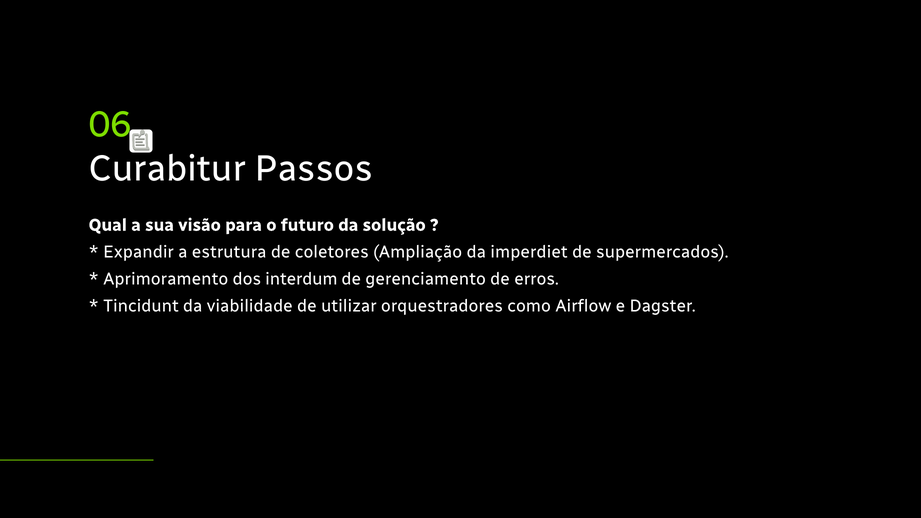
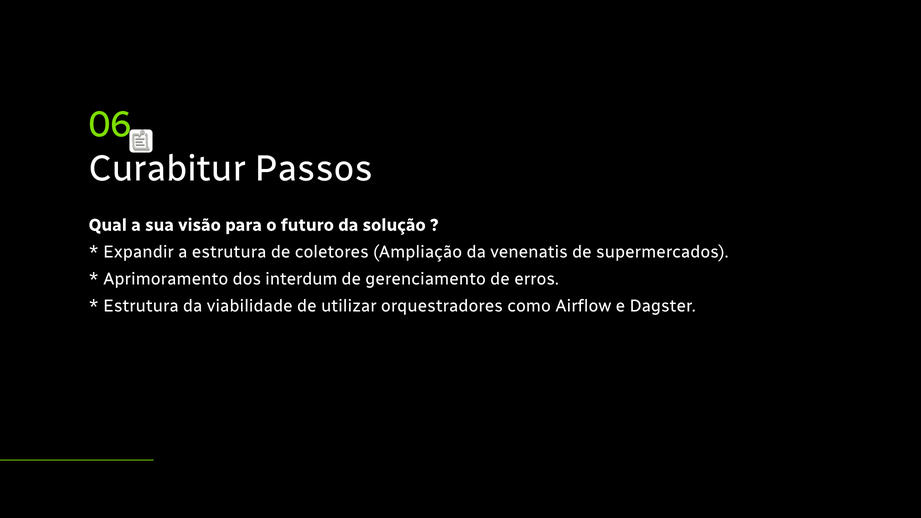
imperdiet: imperdiet -> venenatis (529, 252)
Tincidunt: Tincidunt -> Estrutura (141, 306)
